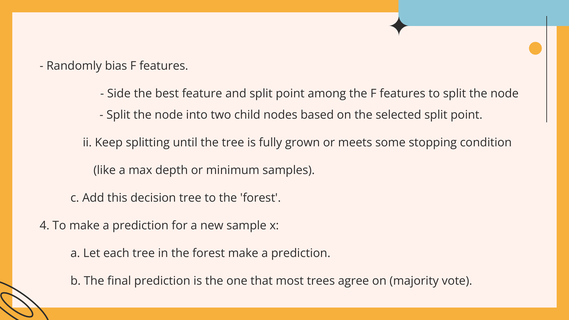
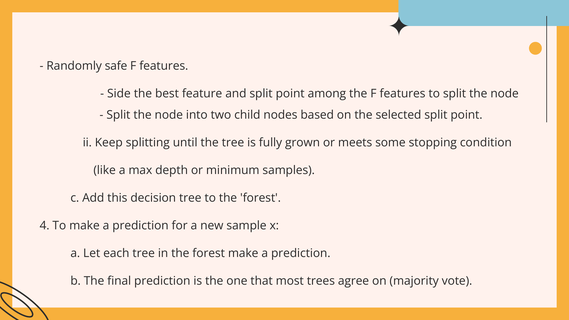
bias: bias -> safe (116, 66)
